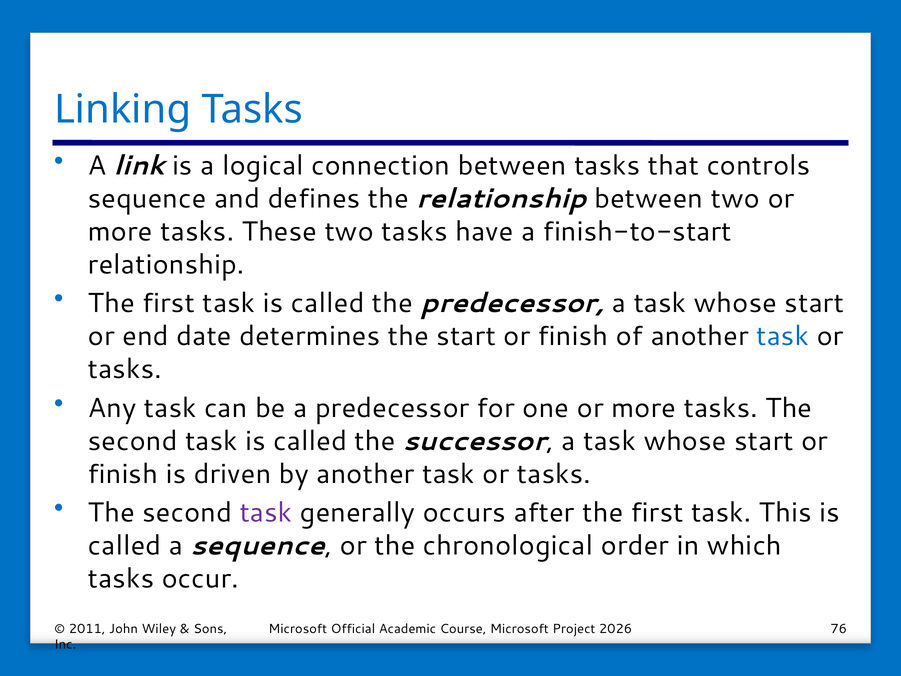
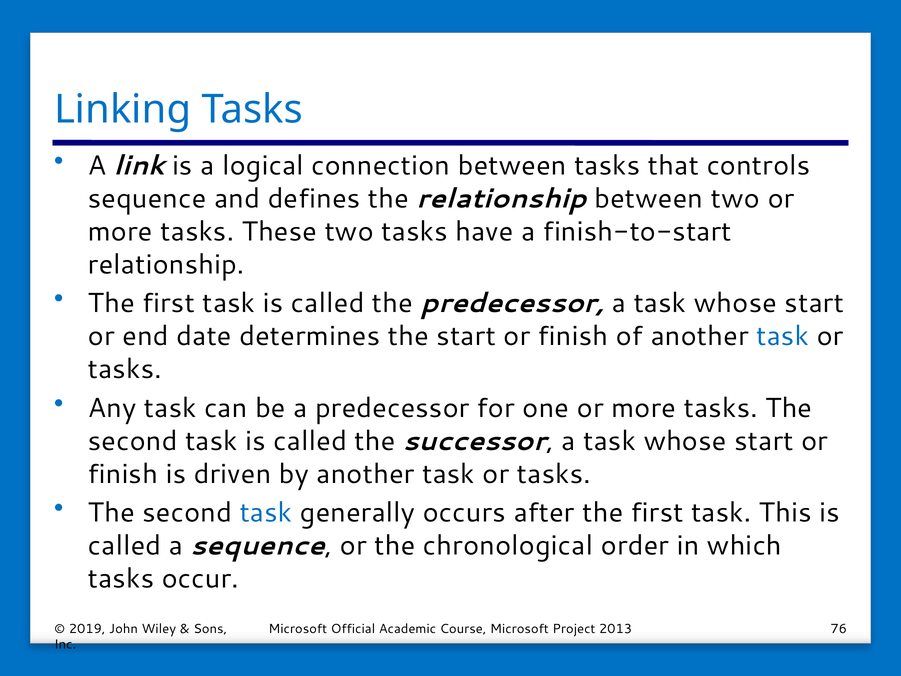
task colour: purple -> blue (266, 512)
2011: 2011 -> 2019 (87, 629)
2026: 2026 -> 2013 (616, 629)
